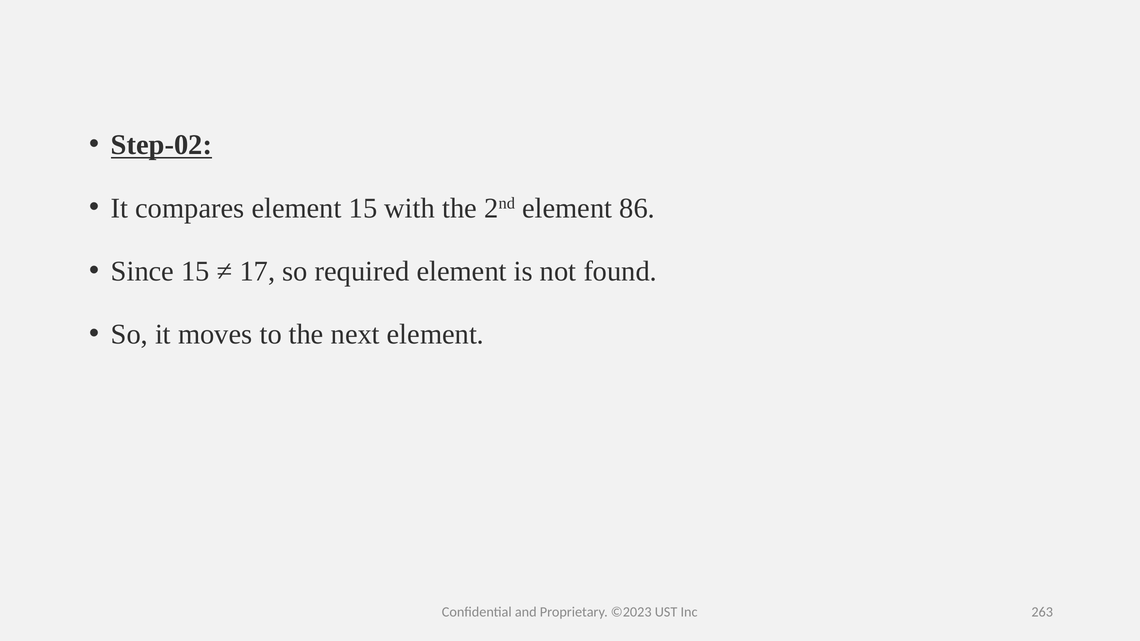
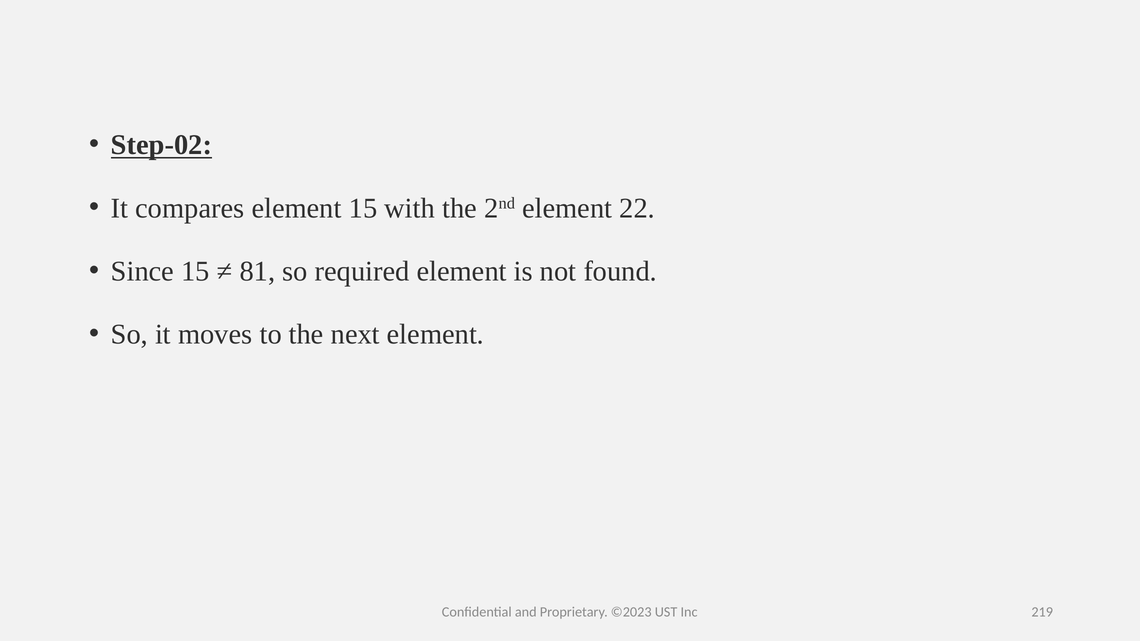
86: 86 -> 22 (637, 208)
17: 17 -> 81 (257, 271)
263: 263 -> 219 (1042, 612)
